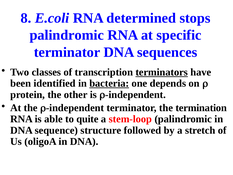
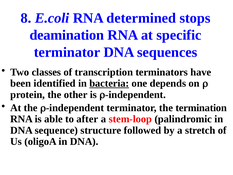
palindromic: palindromic -> deamination (67, 35)
terminators underline: present -> none (162, 72)
quite: quite -> after (87, 119)
